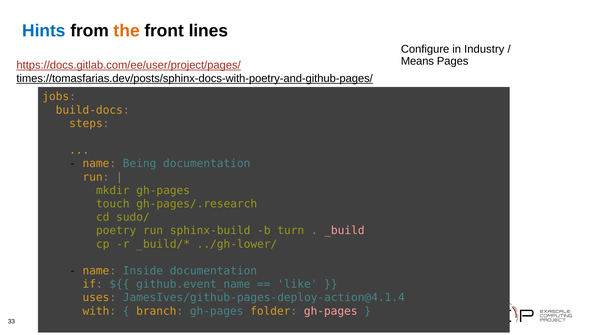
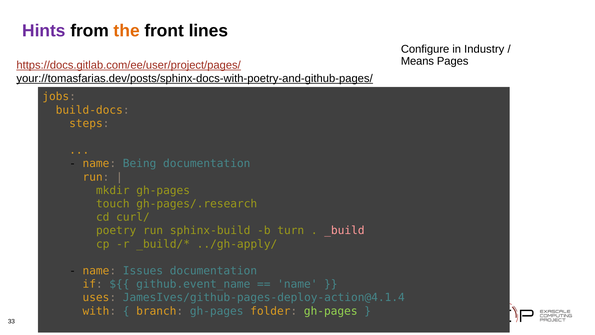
Hints colour: blue -> purple (44, 31)
times://tomasfarias.dev/posts/sphinx-docs-with-poetry-and-github-pages/: times://tomasfarias.dev/posts/sphinx-docs-with-poetry-and-github-pages/ -> your://tomasfarias.dev/posts/sphinx-docs-with-poetry-and-github-pages/ (195, 78)
sudo/: sudo/ -> curl/ (133, 217)
../gh-lower/: ../gh-lower/ -> ../gh-apply/ (237, 244)
Inside: Inside -> Issues (143, 271)
like: like -> name (297, 284)
gh-pages colour: pink -> light green (331, 311)
